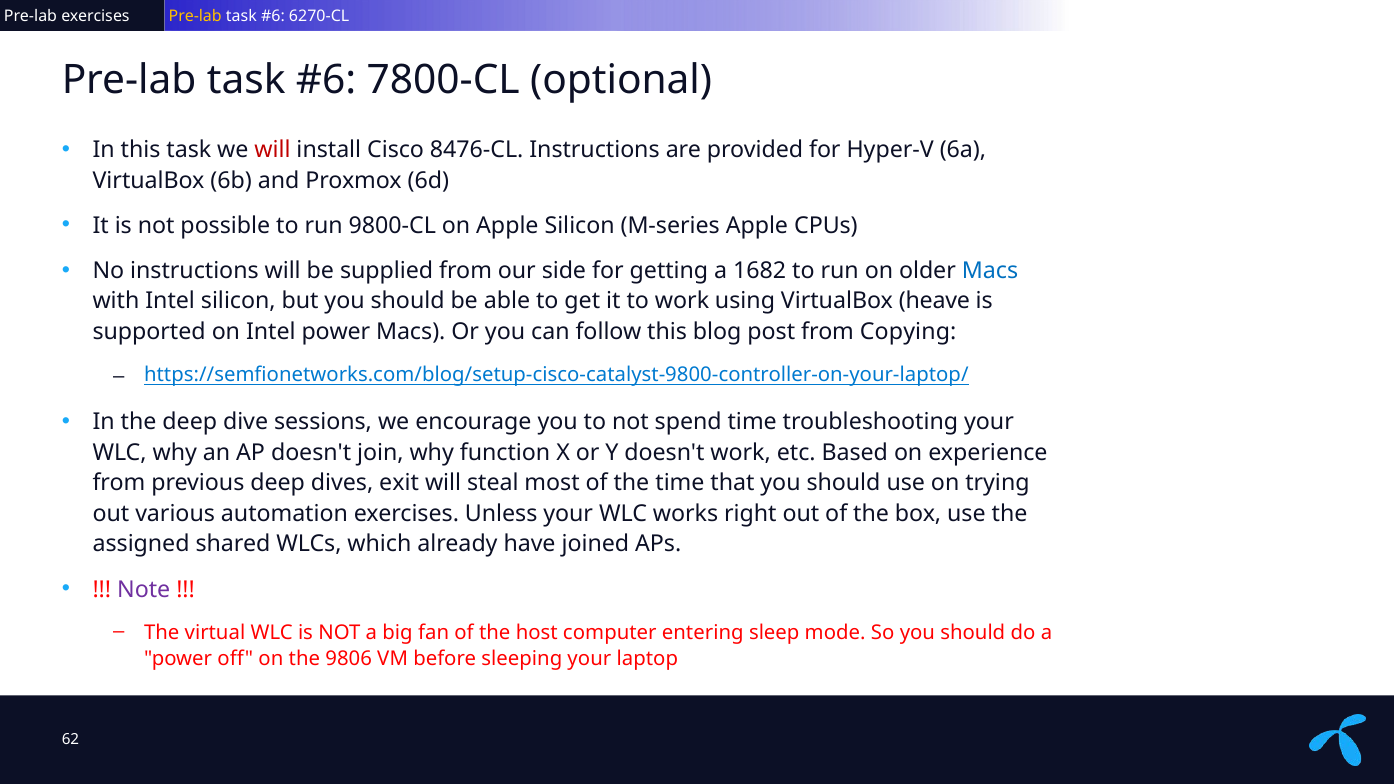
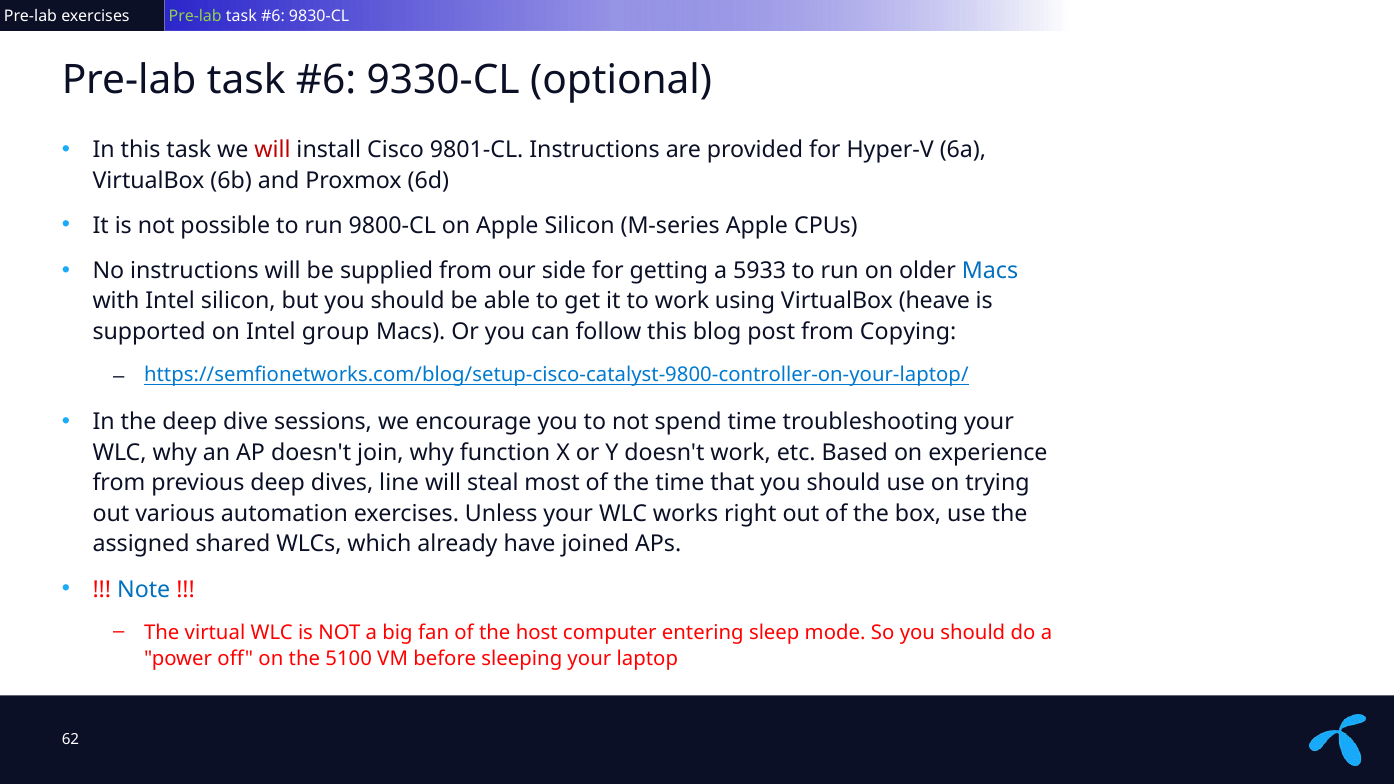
Pre-lab colour: yellow -> light green (195, 17)
6270-CL: 6270-CL -> 9830-CL (319, 17)
7800-CL: 7800-CL -> 9330-CL (443, 80)
8476-CL: 8476-CL -> 9801-CL (477, 150)
1682: 1682 -> 5933 (760, 271)
Intel power: power -> group (336, 332)
exit: exit -> line (399, 483)
Note colour: purple -> blue (144, 590)
9806: 9806 -> 5100 (349, 659)
